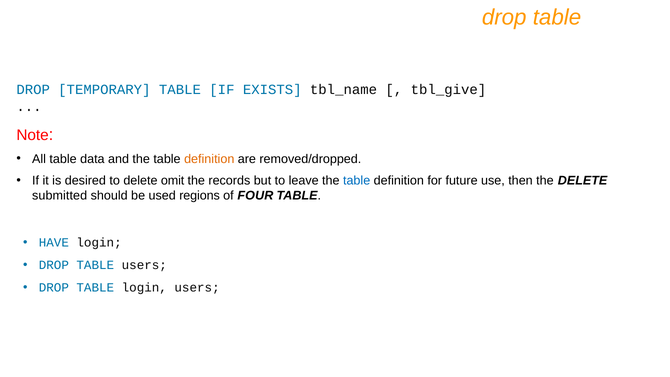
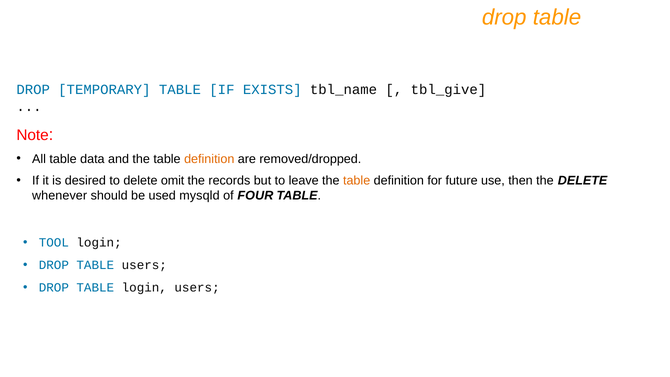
table colour: blue -> orange (357, 181)
submitted: submitted -> whenever (60, 196)
regions: regions -> mysqld (199, 196)
HAVE: HAVE -> TOOL (54, 242)
